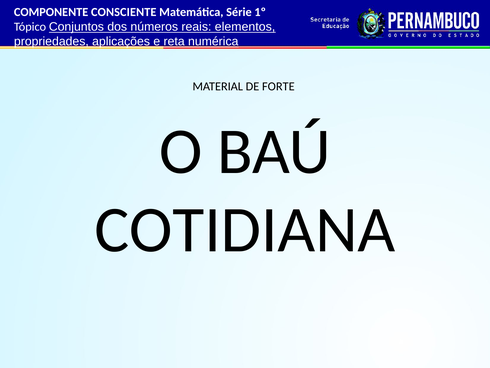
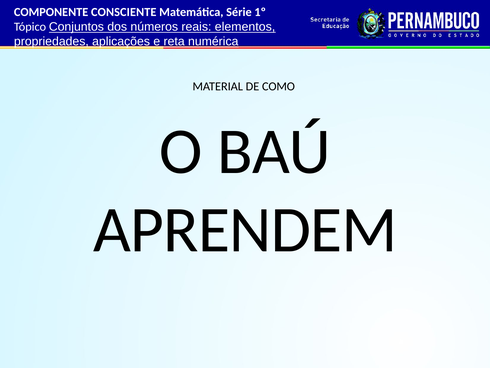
FORTE: FORTE -> COMO (278, 86)
COTIDIANA: COTIDIANA -> APRENDEM (245, 230)
